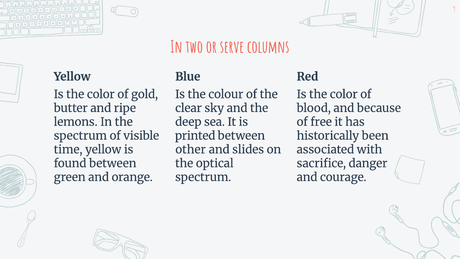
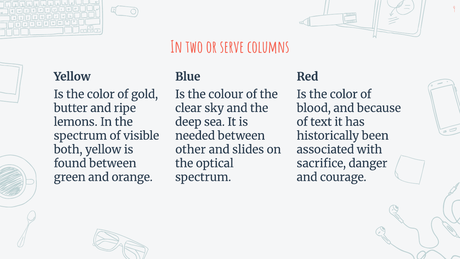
free: free -> text (321, 122)
printed: printed -> needed (195, 136)
time: time -> both (68, 149)
